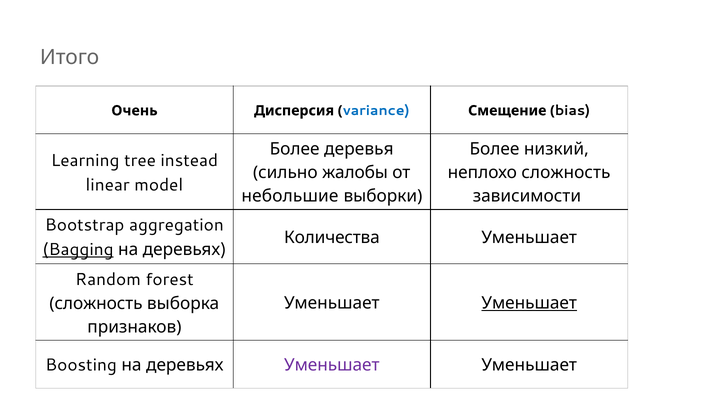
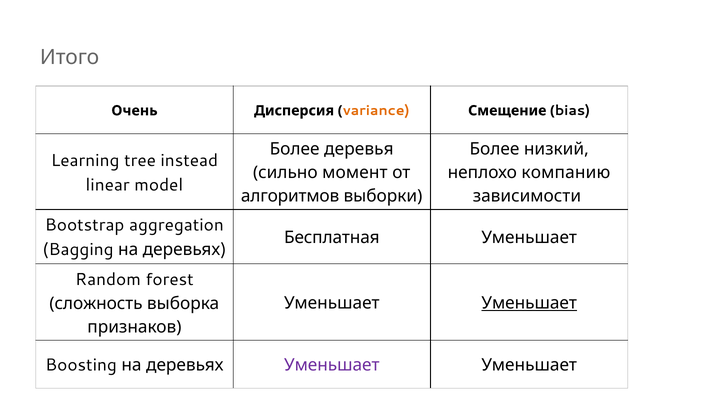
variance colour: blue -> orange (376, 111)
жалобы: жалобы -> момент (355, 172)
неплохо сложность: сложность -> компанию (566, 172)
небольшие: небольшие -> алгоритмов (290, 196)
Количества: Количества -> Бесплатная (332, 237)
Bagging underline: present -> none (78, 250)
